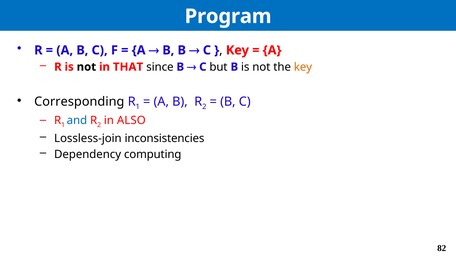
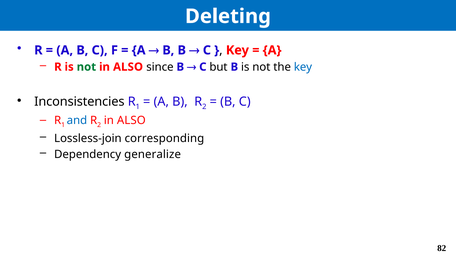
Program: Program -> Deleting (228, 16)
not colour: black -> green (86, 67)
THAT: THAT -> ALSO (128, 67)
key colour: orange -> blue (303, 67)
Corresponding: Corresponding -> Inconsistencies (79, 102)
inconsistencies: inconsistencies -> corresponding (164, 138)
computing: computing -> generalize (153, 154)
